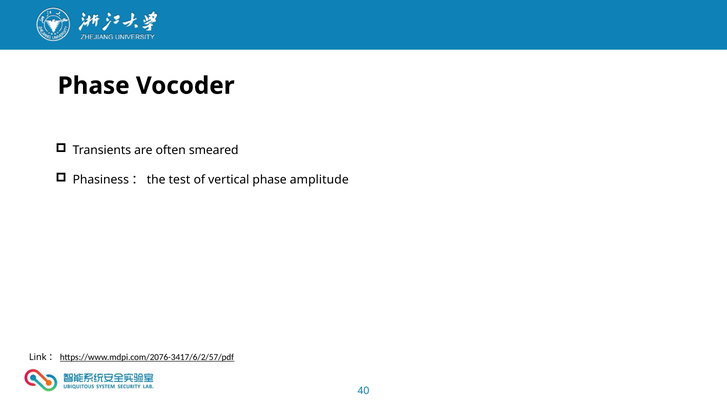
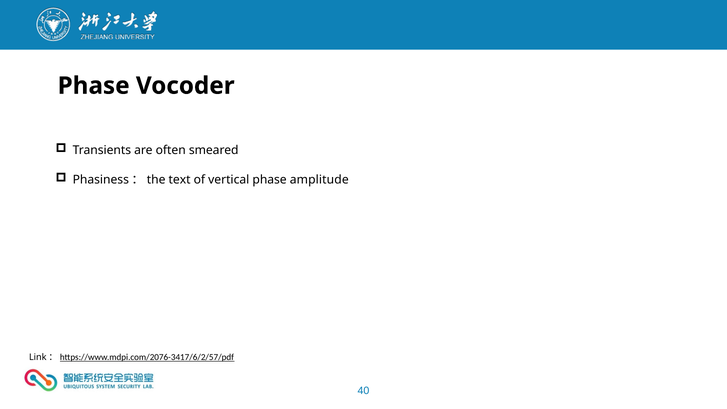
test: test -> text (180, 179)
